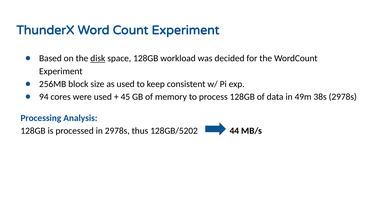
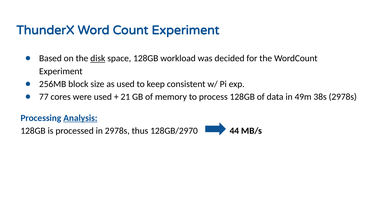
94: 94 -> 77 (44, 97)
45: 45 -> 21 (125, 97)
Analysis underline: none -> present (80, 118)
128GB/5202: 128GB/5202 -> 128GB/2970 (174, 131)
